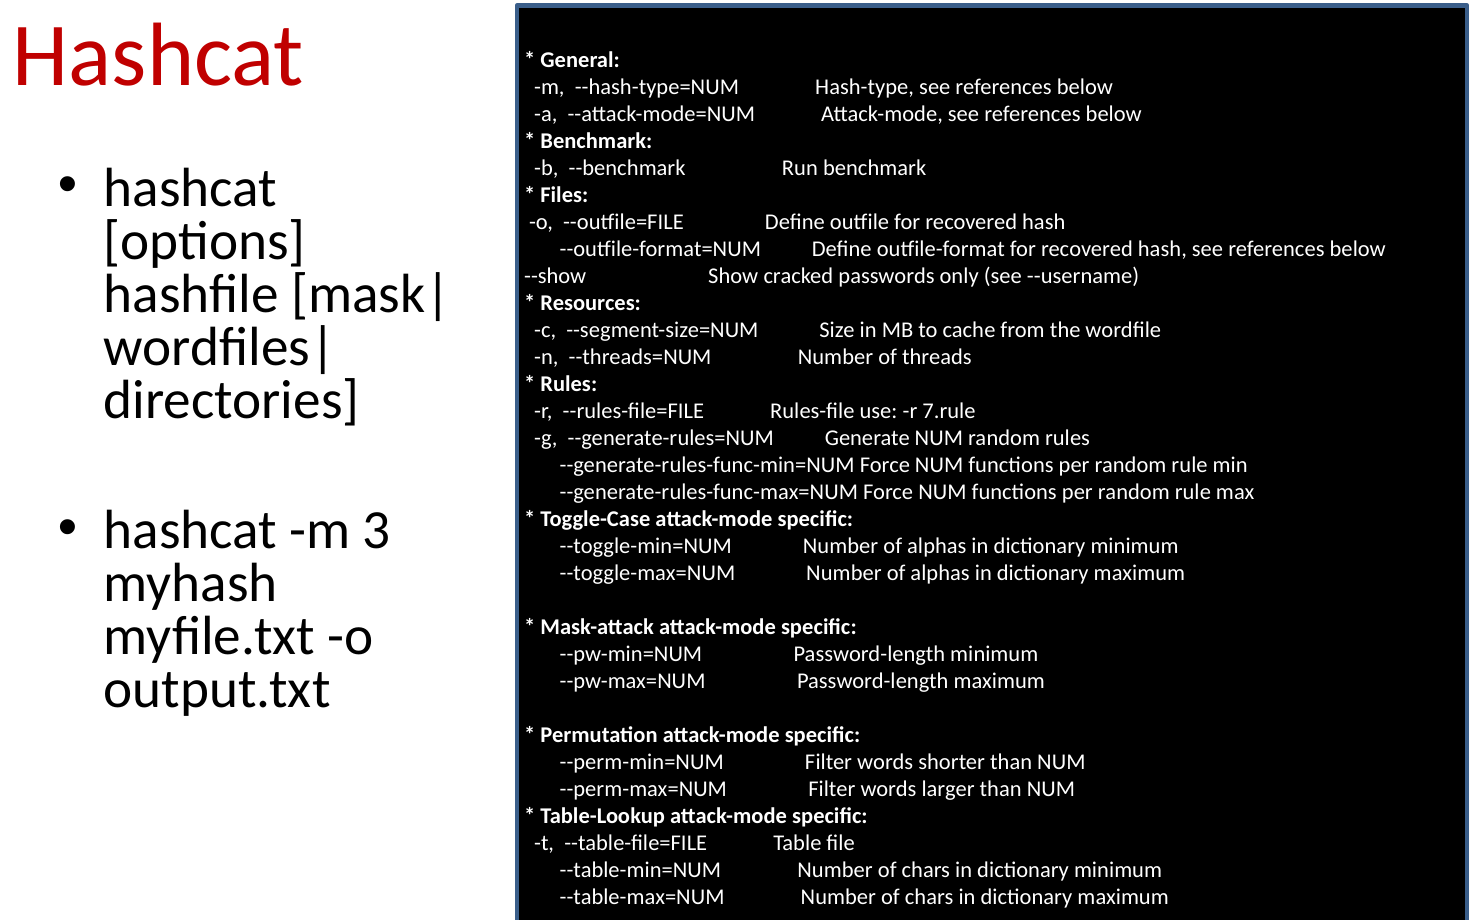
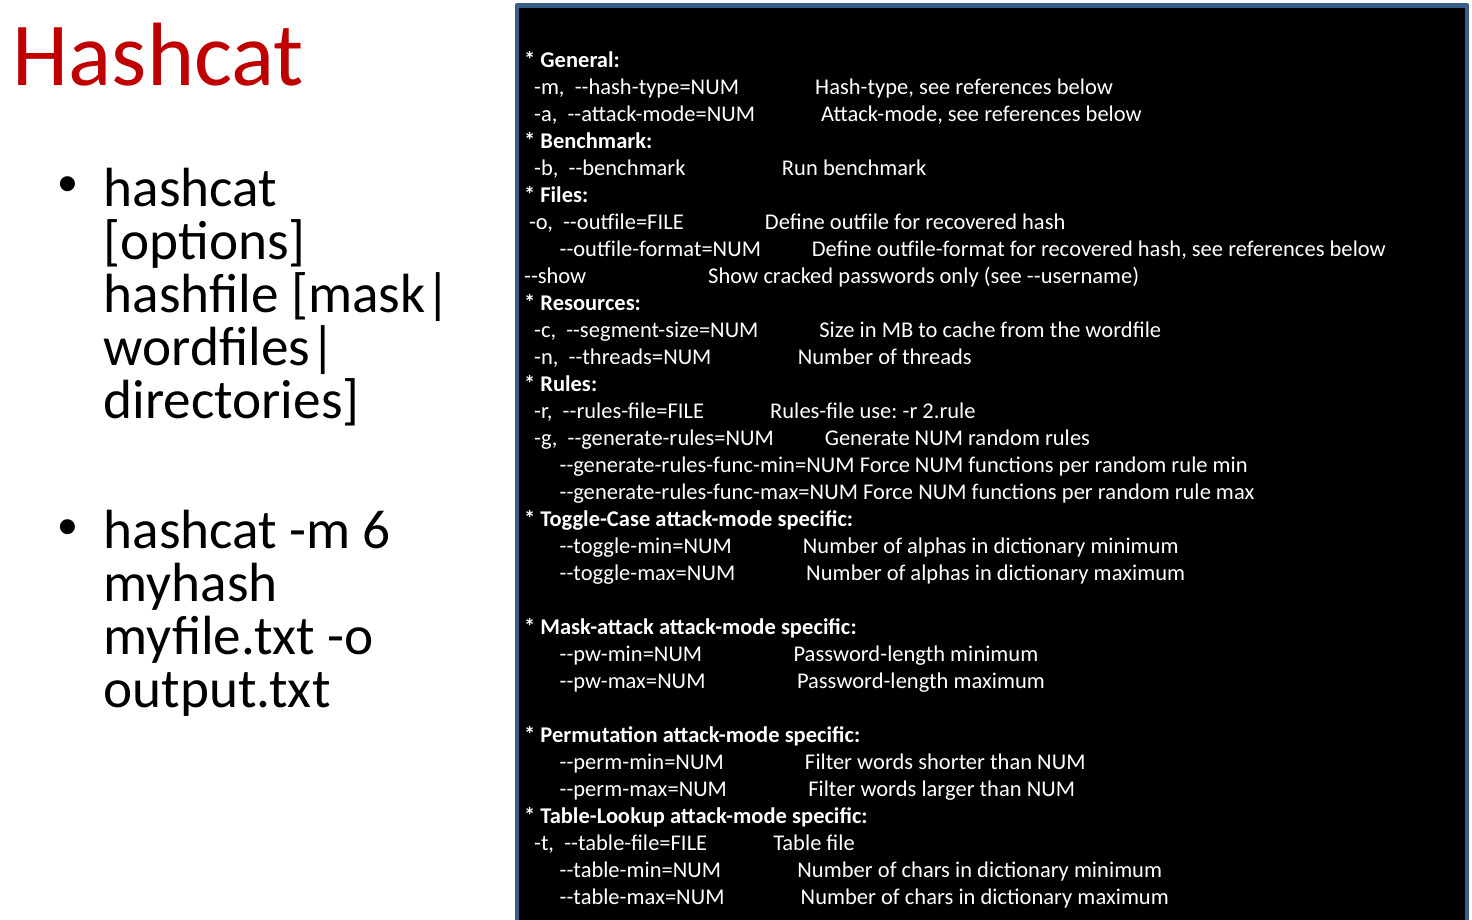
7.rule: 7.rule -> 2.rule (949, 411)
3: 3 -> 6 (377, 531)
